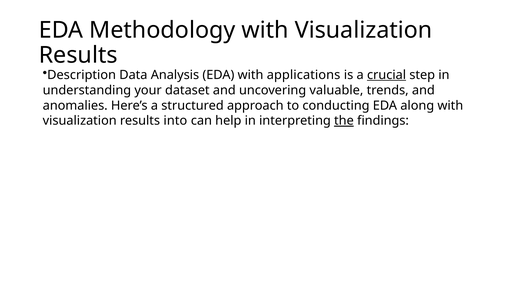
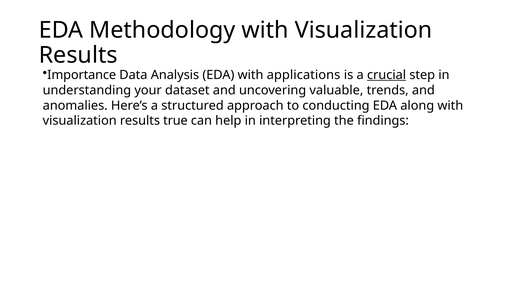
Description: Description -> Importance (82, 75)
into: into -> true (175, 121)
the underline: present -> none (344, 121)
